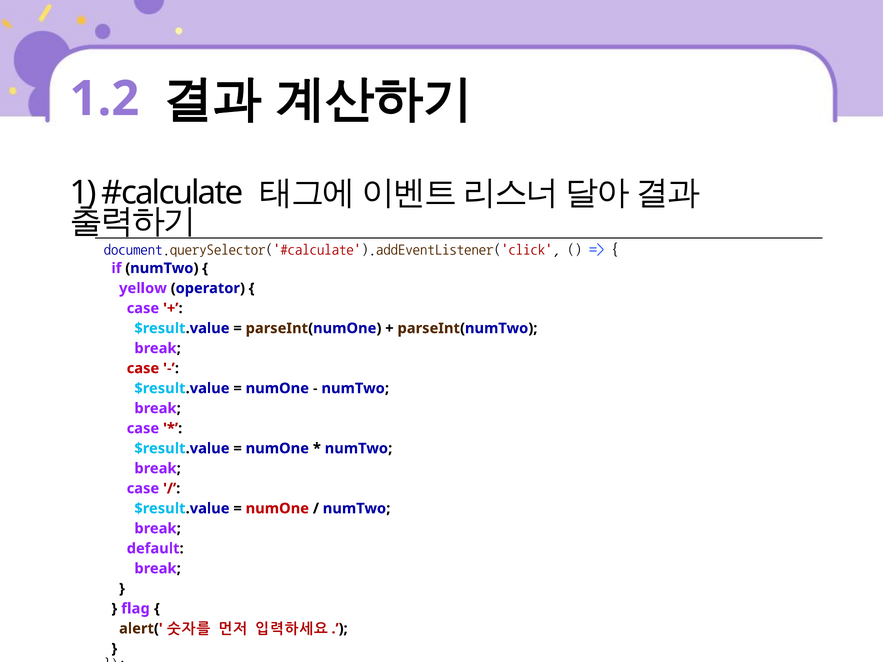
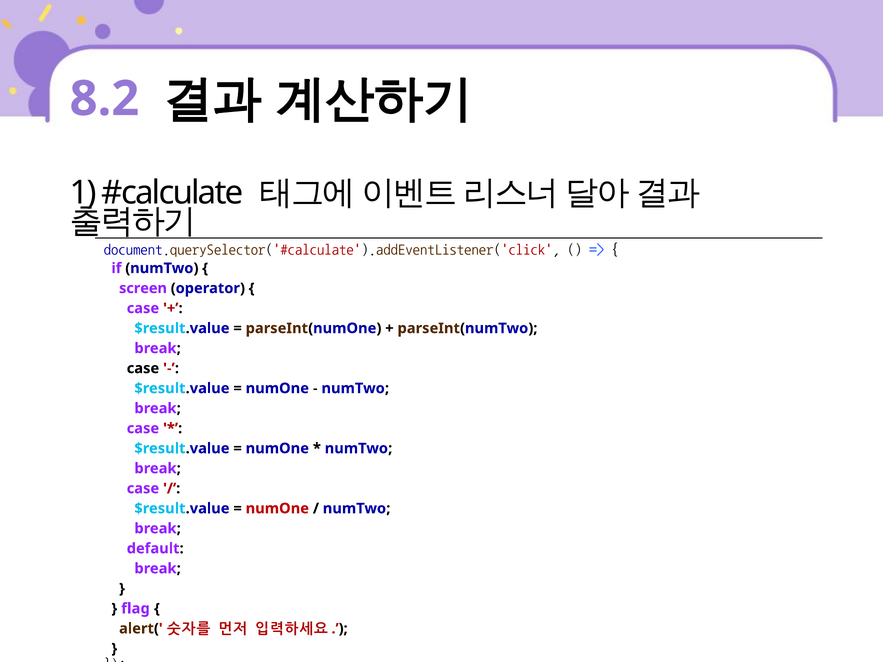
1.2: 1.2 -> 8.2 (104, 99)
yellow: yellow -> screen (143, 288)
case colour: red -> black (143, 368)
